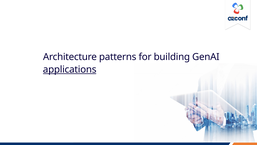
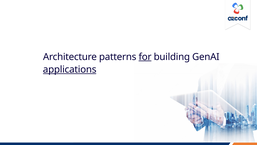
for underline: none -> present (145, 57)
